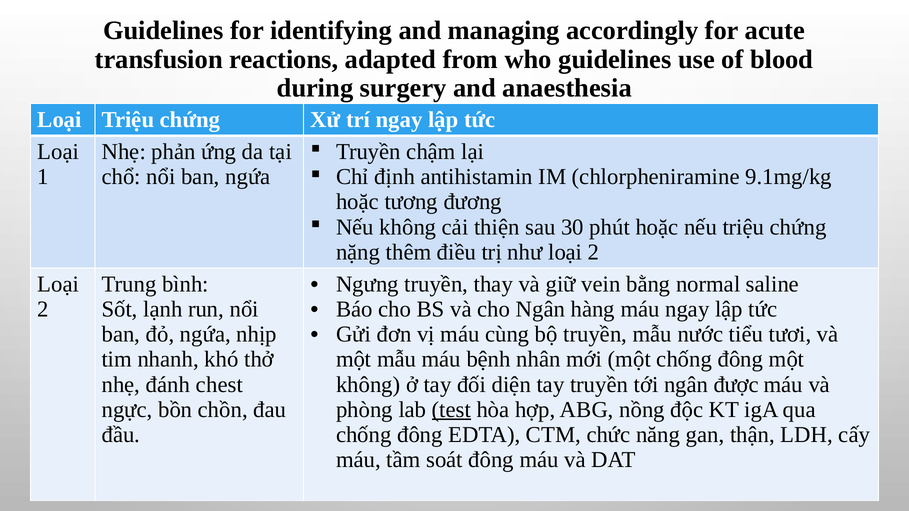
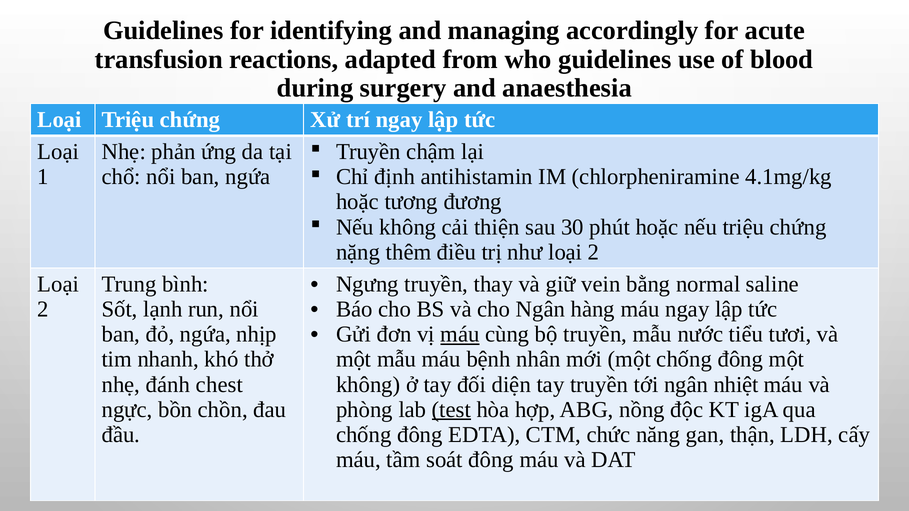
9.1mg/kg: 9.1mg/kg -> 4.1mg/kg (789, 177)
máu underline: none -> present (460, 335)
được: được -> nhiệt (736, 385)
